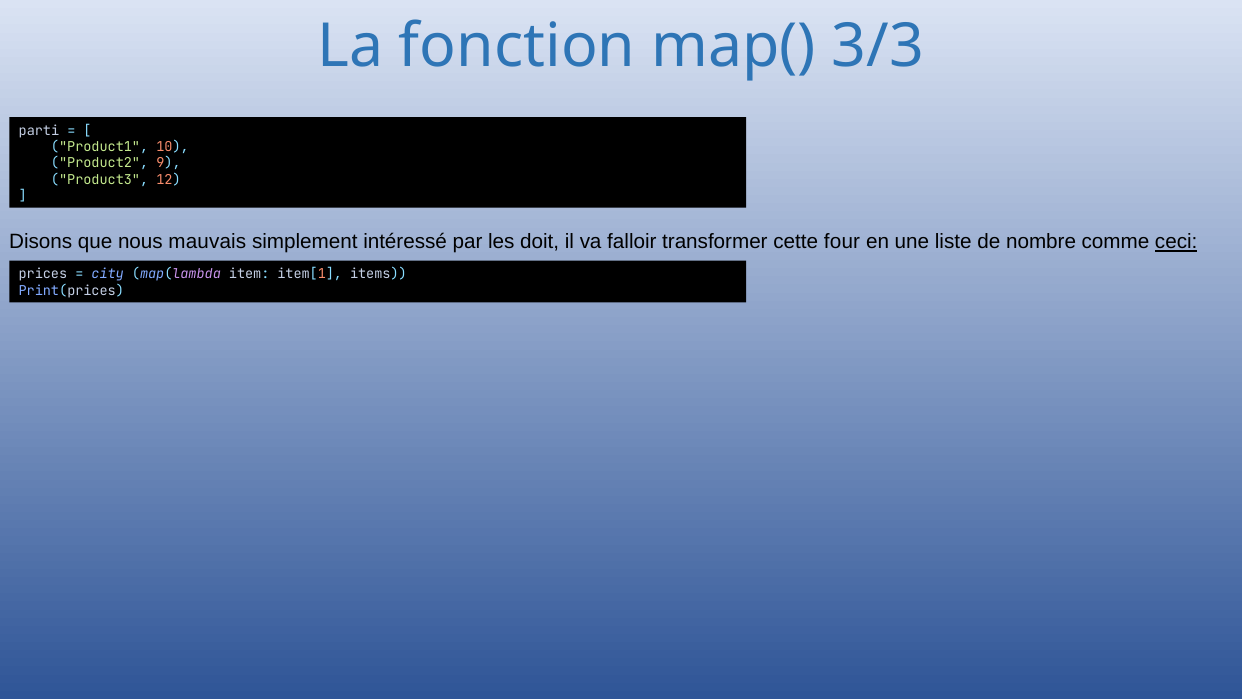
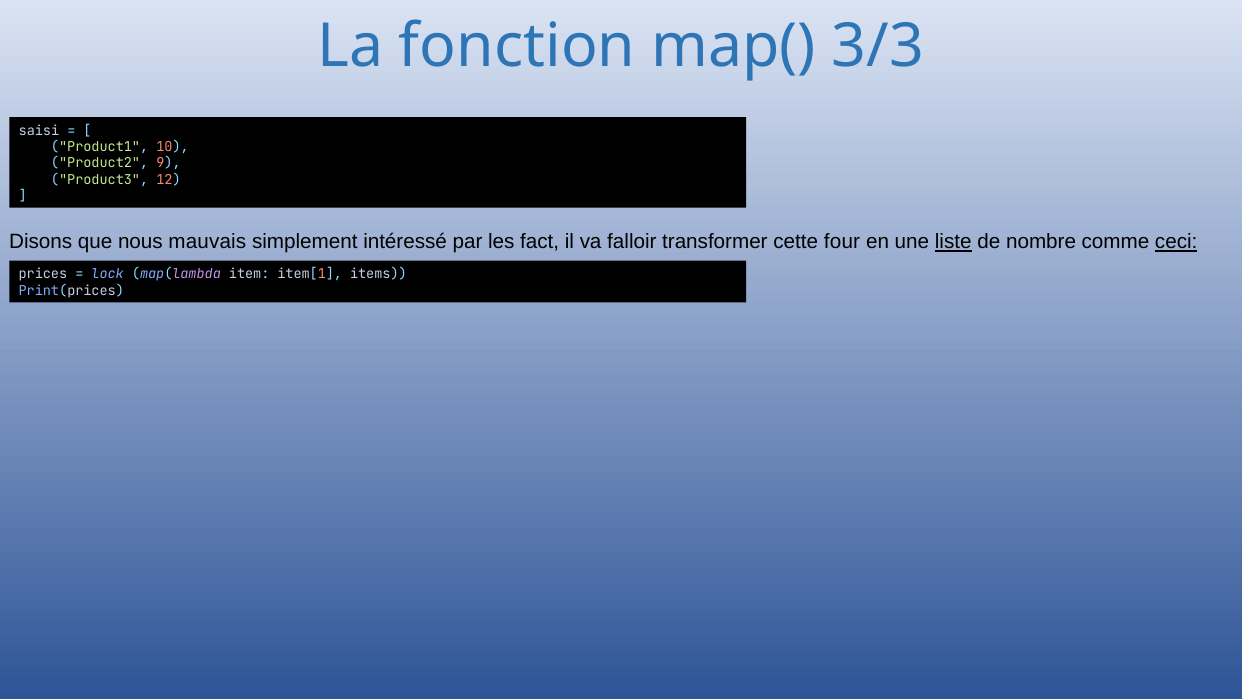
parti: parti -> saisi (39, 131)
doit: doit -> fact (540, 242)
liste underline: none -> present (953, 242)
city: city -> lock (108, 274)
